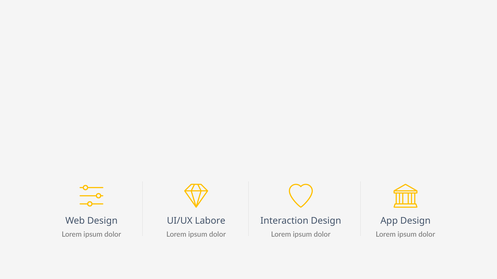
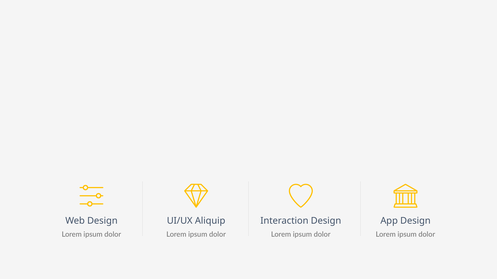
Labore: Labore -> Aliquip (210, 221)
